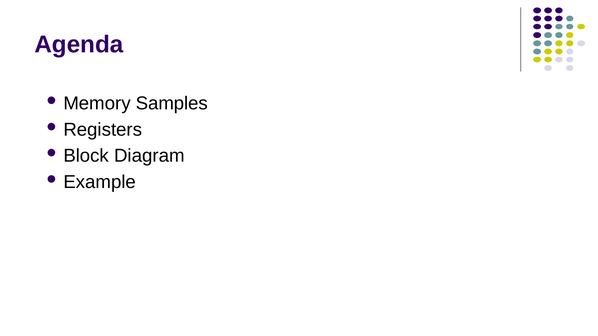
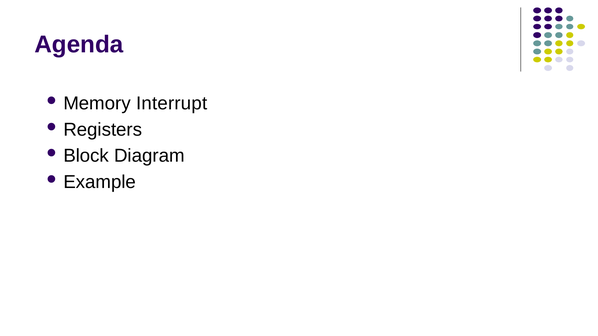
Samples: Samples -> Interrupt (172, 104)
